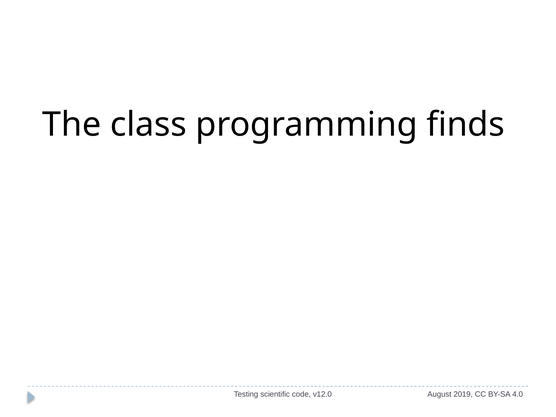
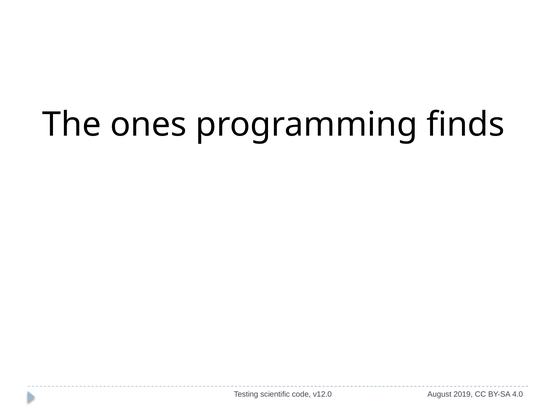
class: class -> ones (148, 125)
